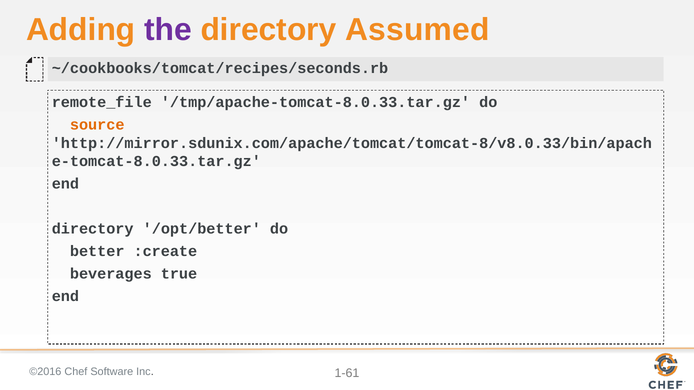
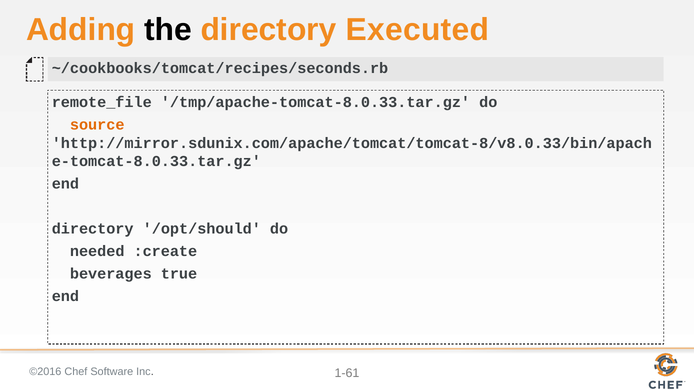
the colour: purple -> black (168, 30)
Assumed: Assumed -> Executed (418, 30)
/opt/better: /opt/better -> /opt/should (202, 229)
better: better -> needed (97, 252)
